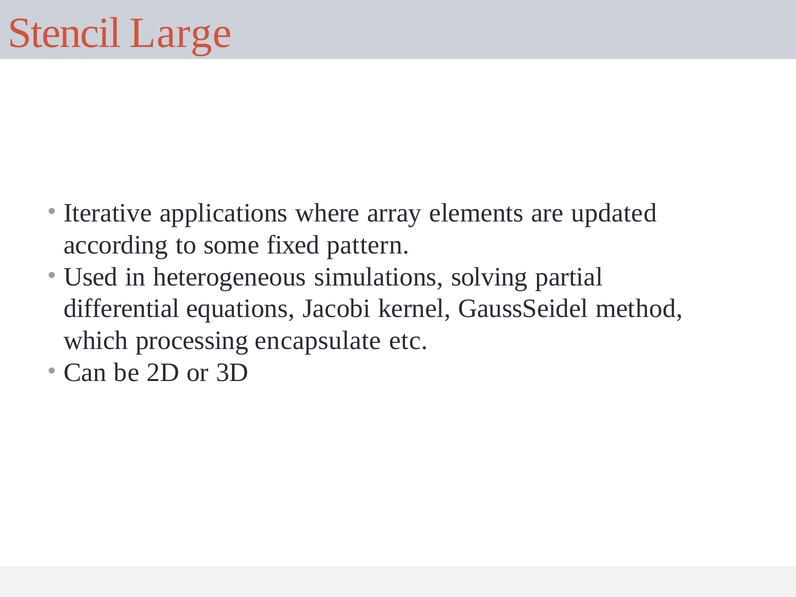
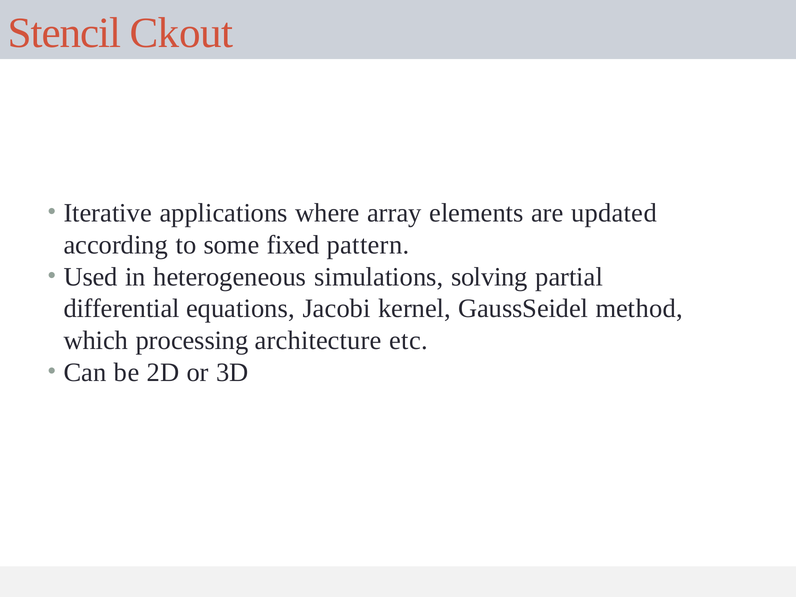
Large: Large -> Ckout (181, 33)
encapsulate: encapsulate -> architecture (318, 340)
